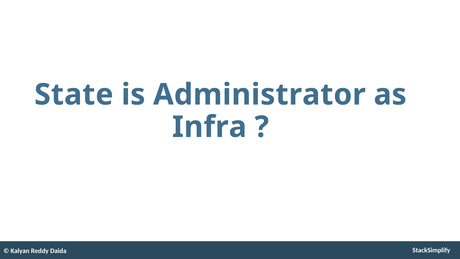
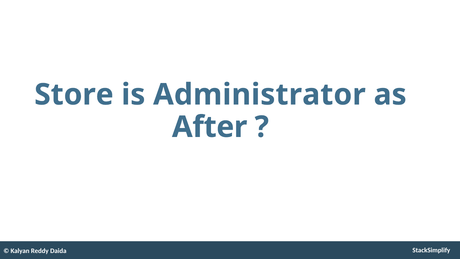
State: State -> Store (74, 95)
Infra: Infra -> After (210, 127)
